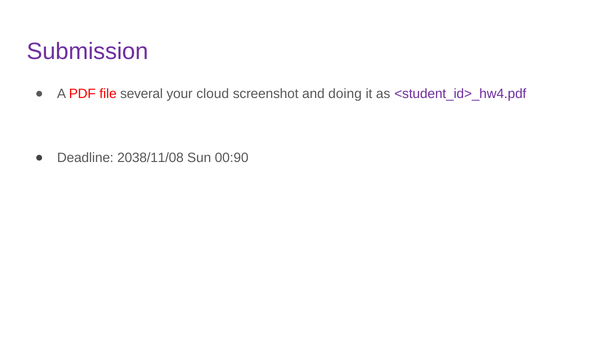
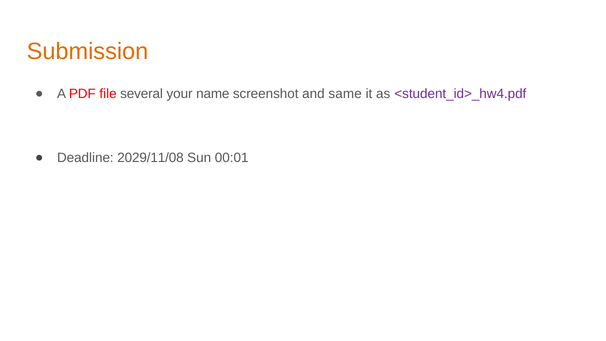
Submission colour: purple -> orange (88, 51)
cloud: cloud -> name (213, 94)
doing: doing -> same (345, 94)
2038/11/08: 2038/11/08 -> 2029/11/08 (150, 158)
00:90: 00:90 -> 00:01 (232, 158)
